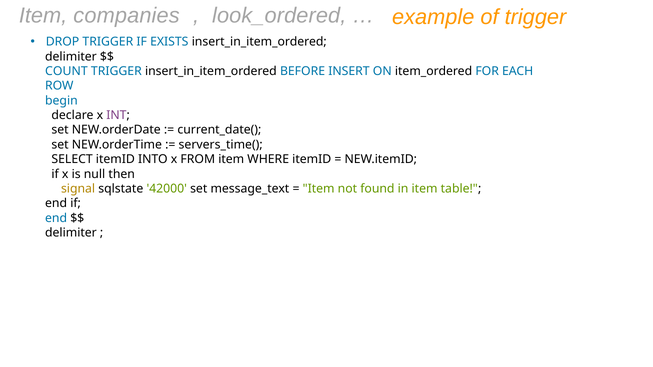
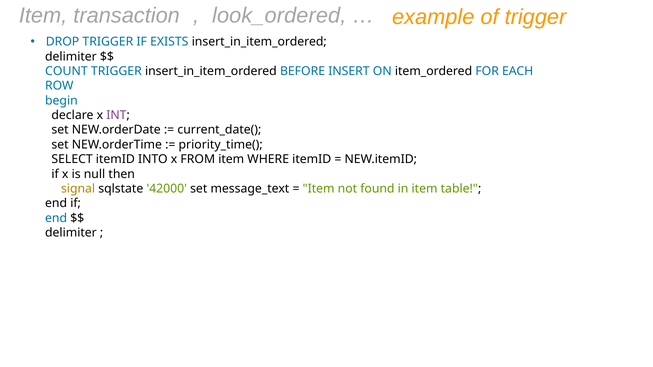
companies: companies -> transaction (127, 16)
servers_time(: servers_time( -> priority_time( (221, 145)
